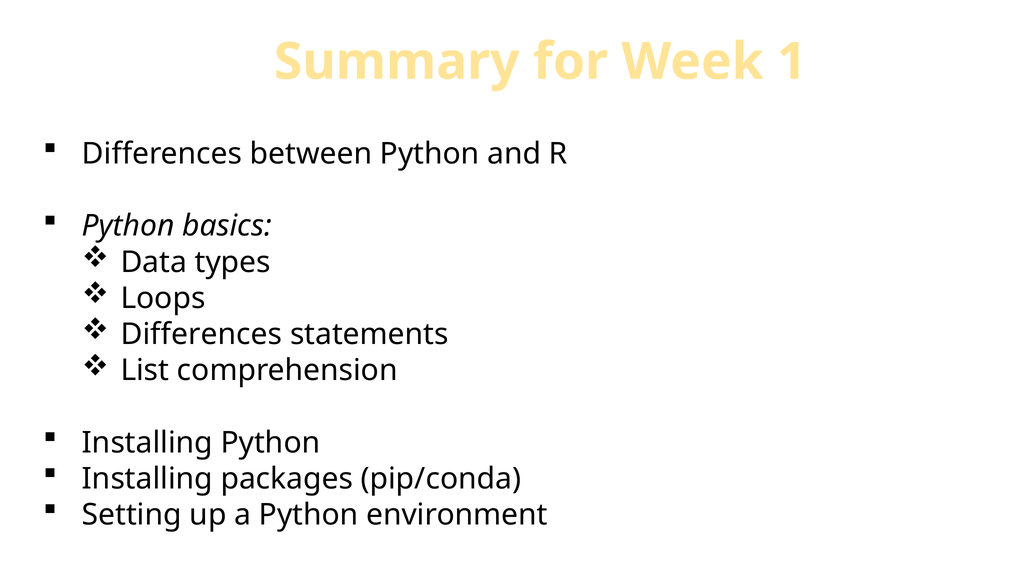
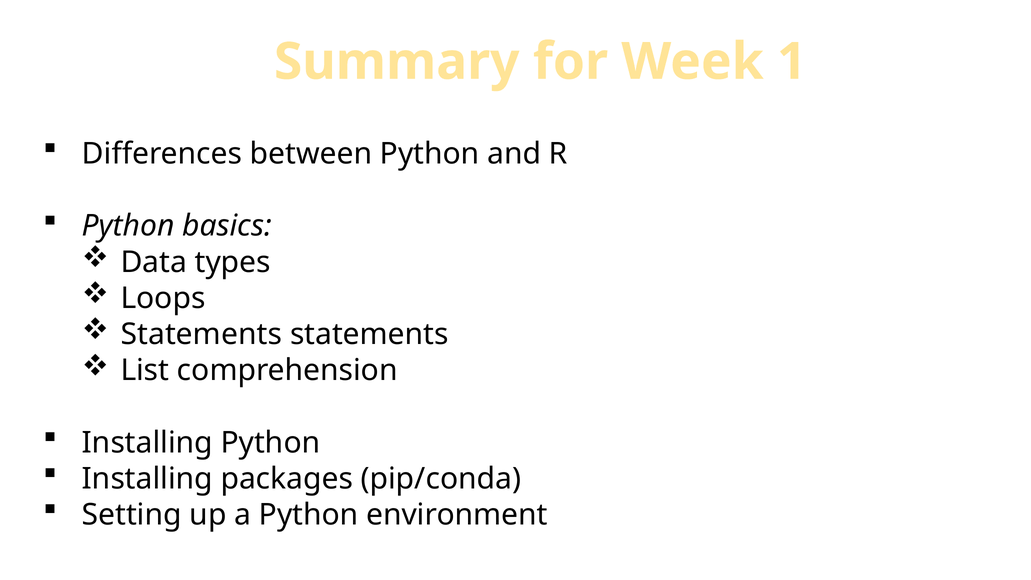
Differences: Differences -> Statements (201, 334)
